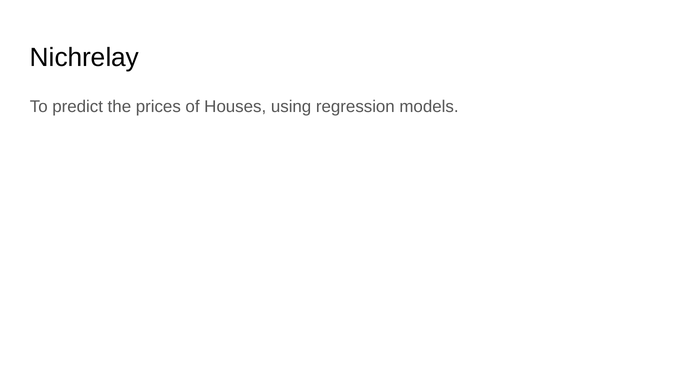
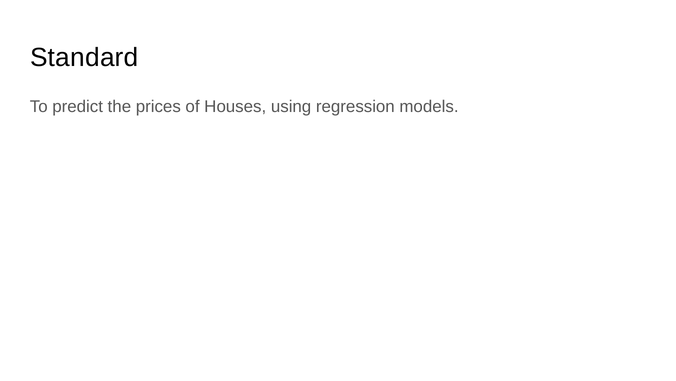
Nichrelay: Nichrelay -> Standard (84, 57)
